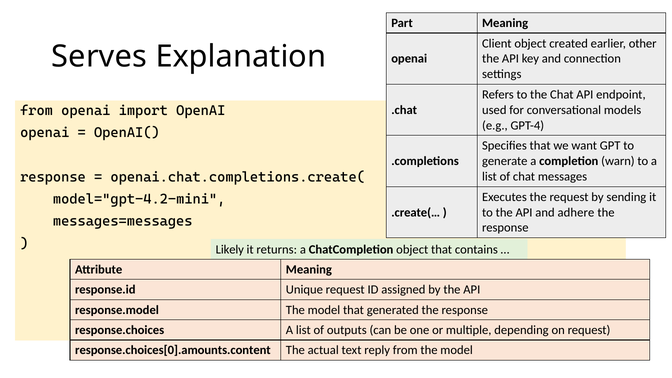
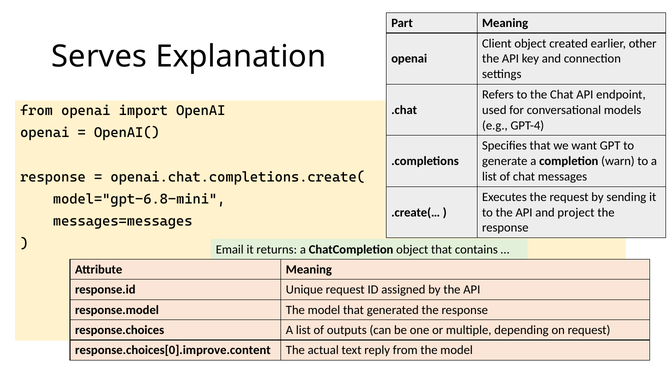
model="gpt-4.2-mini: model="gpt-4.2-mini -> model="gpt-6.8-mini (139, 199)
adhere: adhere -> project (576, 212)
Likely: Likely -> Email (230, 250)
response.choices[0].amounts.content: response.choices[0].amounts.content -> response.choices[0].improve.content (173, 350)
